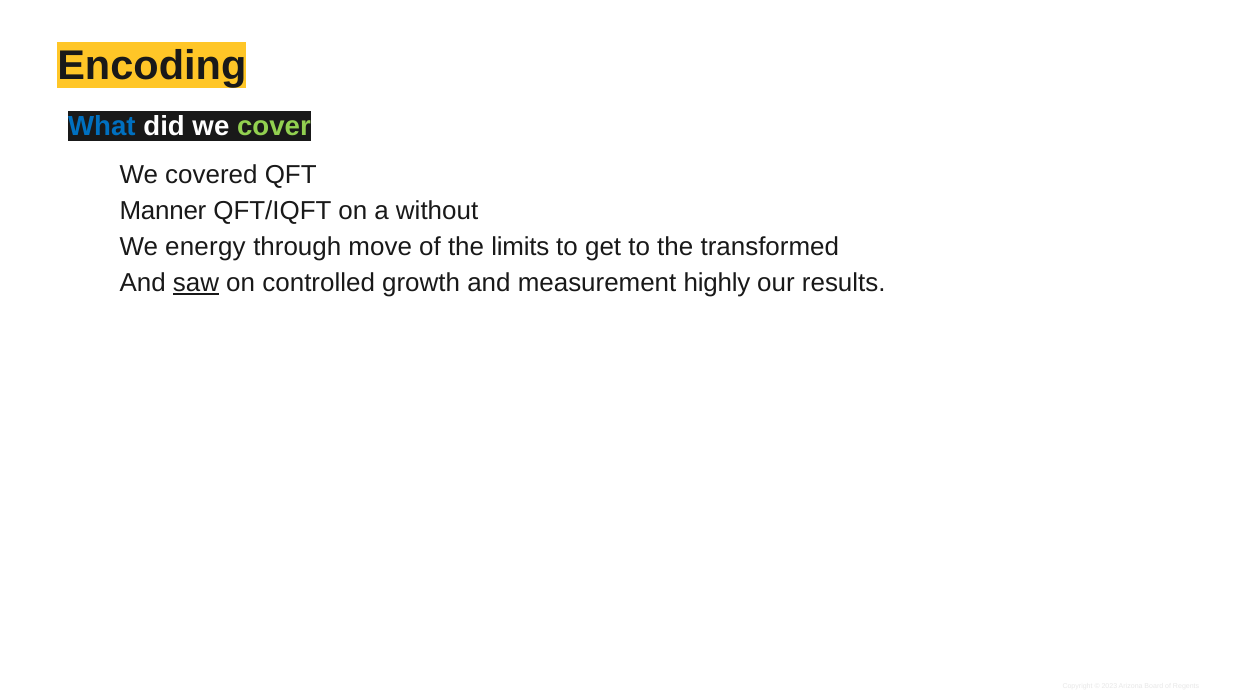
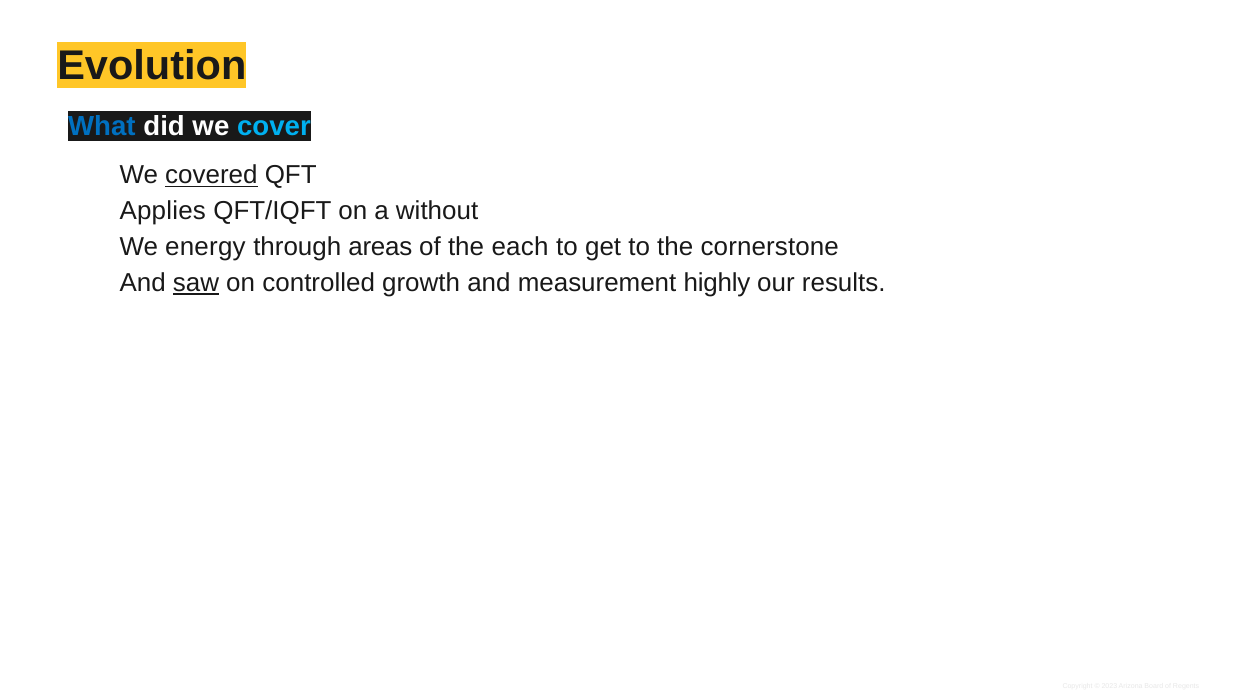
Encoding: Encoding -> Evolution (152, 66)
cover colour: light green -> light blue (274, 127)
covered underline: none -> present (211, 175)
Manner: Manner -> Applies (163, 211)
move: move -> areas (380, 247)
limits: limits -> each (520, 247)
transformed: transformed -> cornerstone (770, 247)
